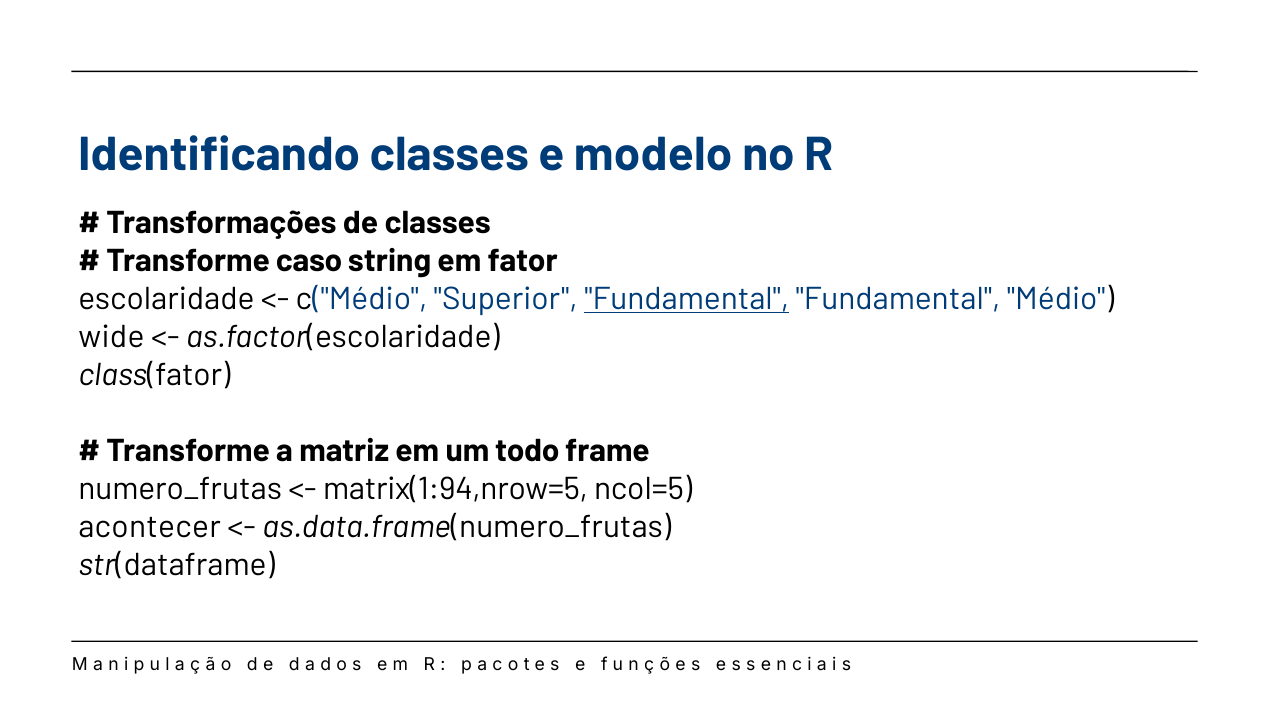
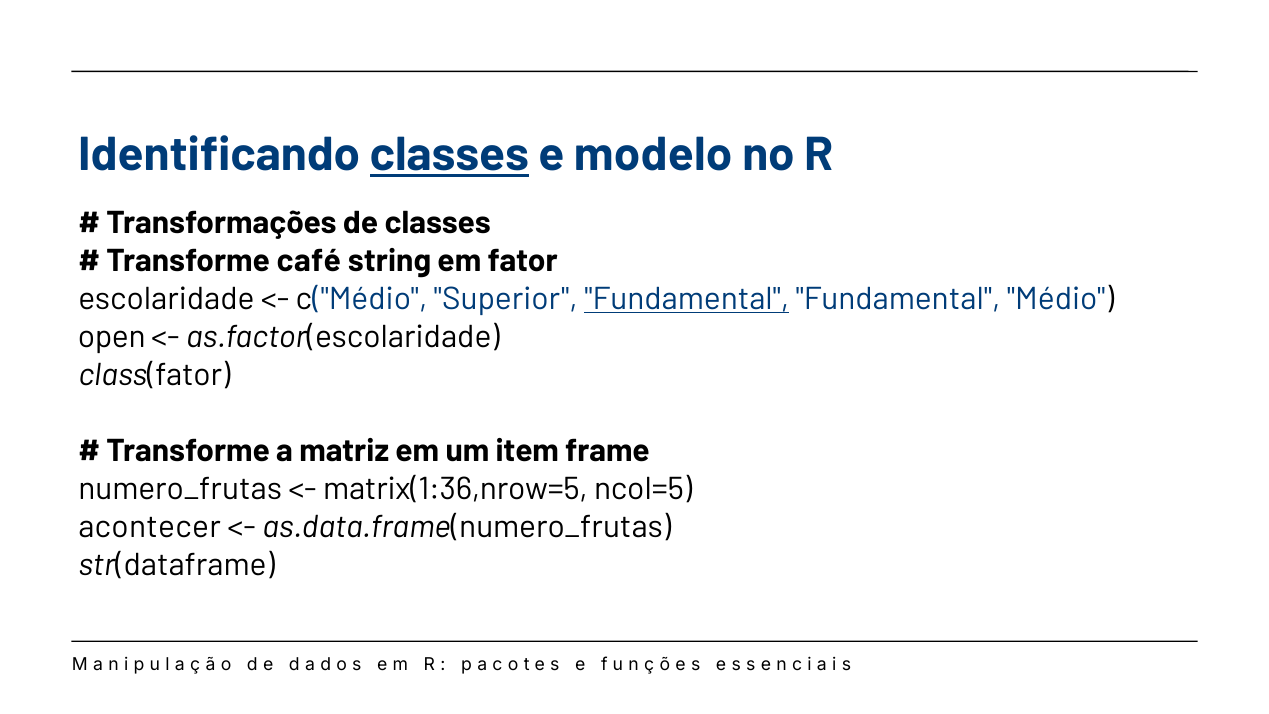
classes underline: none -> present (449, 155)
caso: caso -> café (309, 261)
wide: wide -> open (112, 337)
todo: todo -> item (527, 451)
matrix(1:94,nrow=5: matrix(1:94,nrow=5 -> matrix(1:36,nrow=5 (455, 489)
